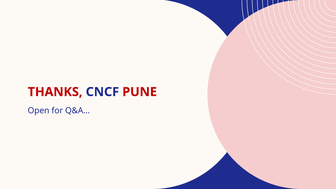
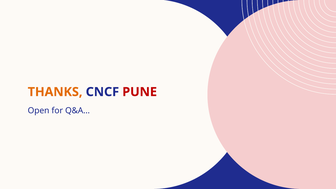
THANKS colour: red -> orange (55, 92)
